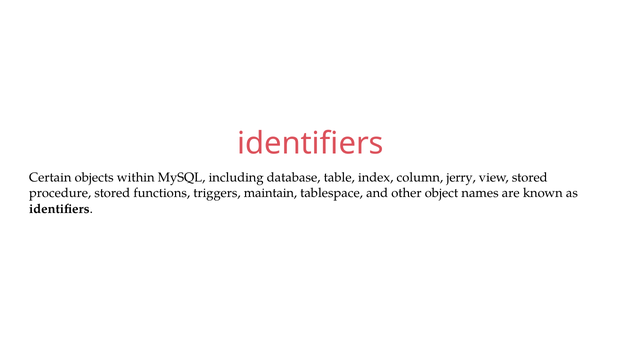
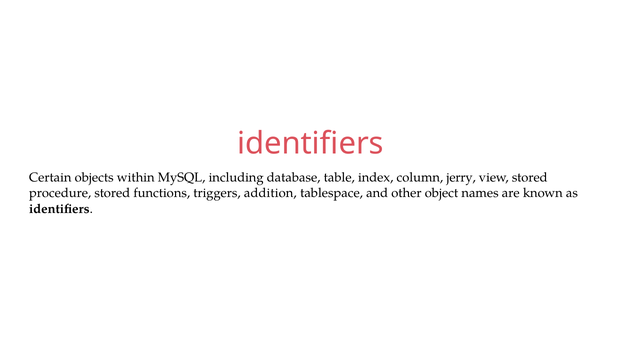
maintain: maintain -> addition (270, 193)
